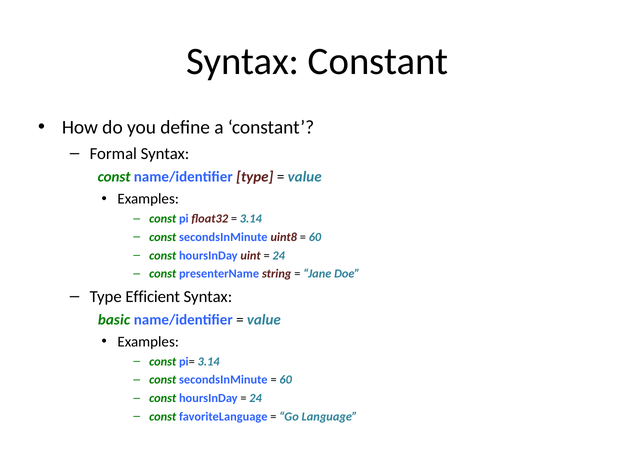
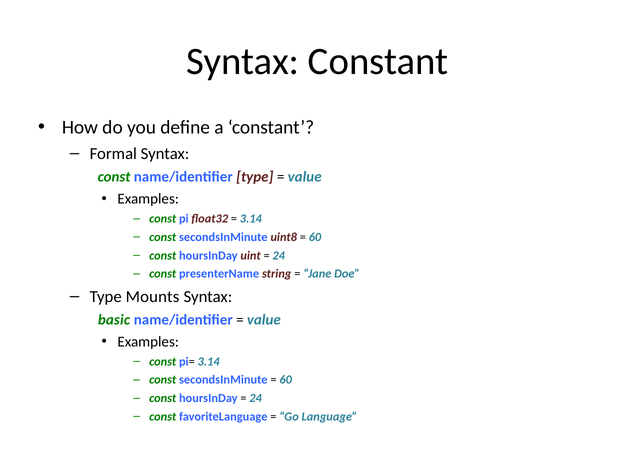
Efficient: Efficient -> Mounts (153, 297)
